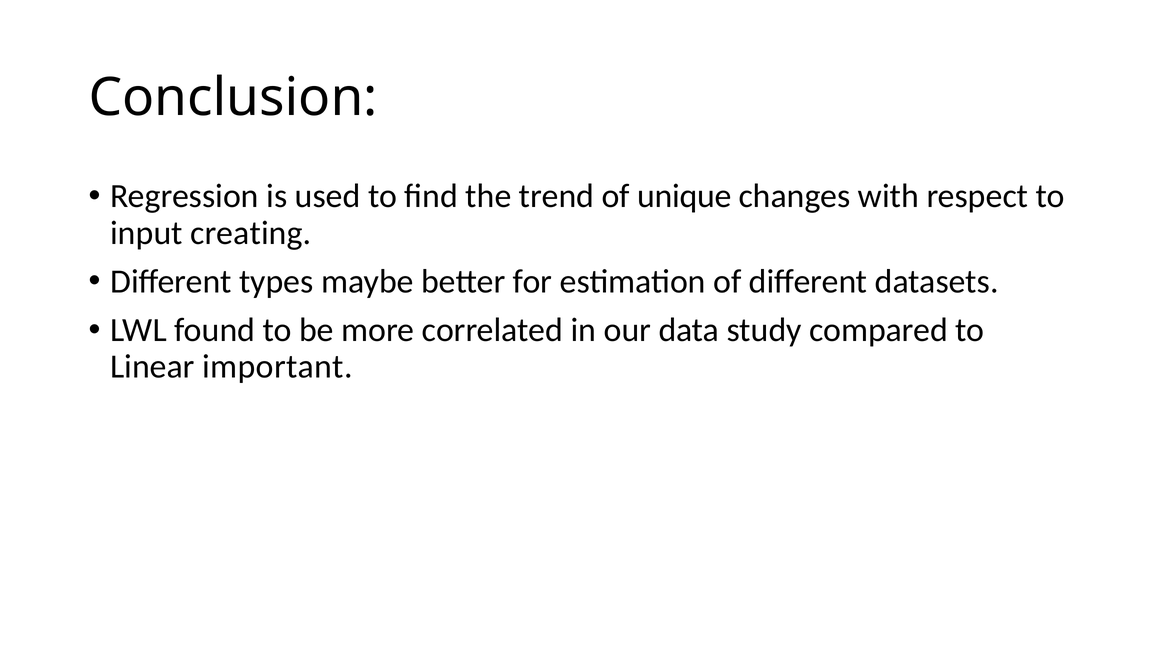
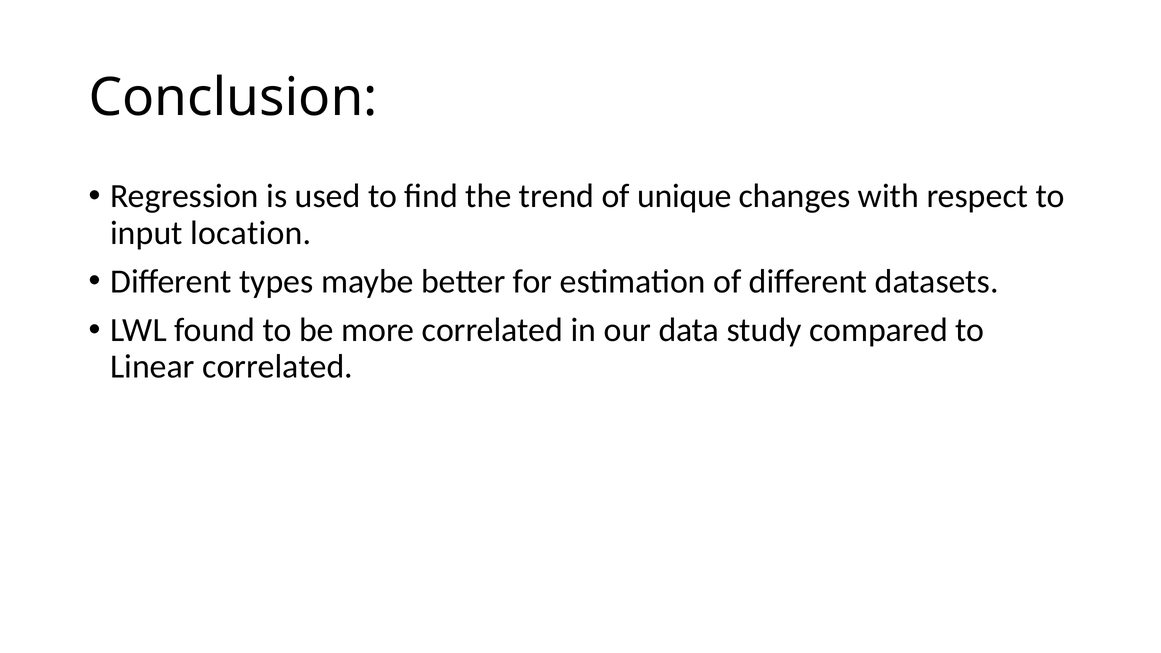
creating: creating -> location (251, 233)
Linear important: important -> correlated (278, 367)
